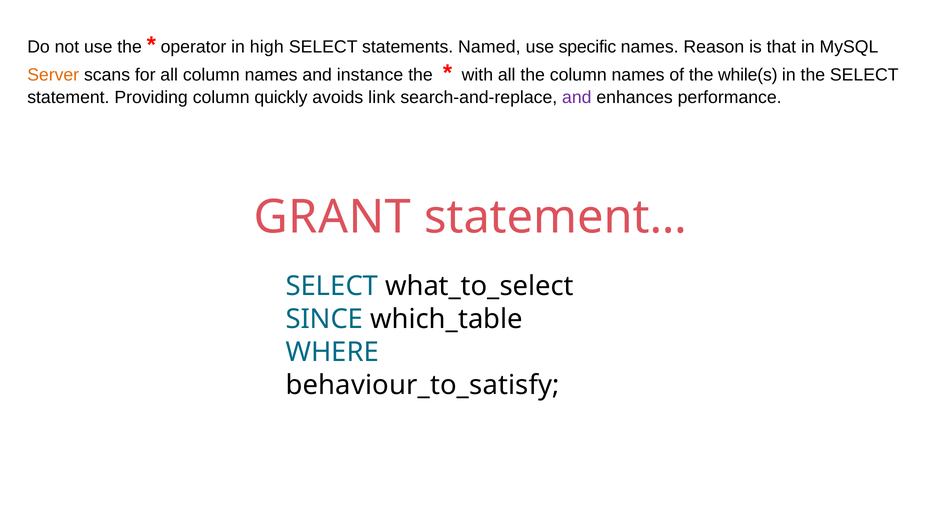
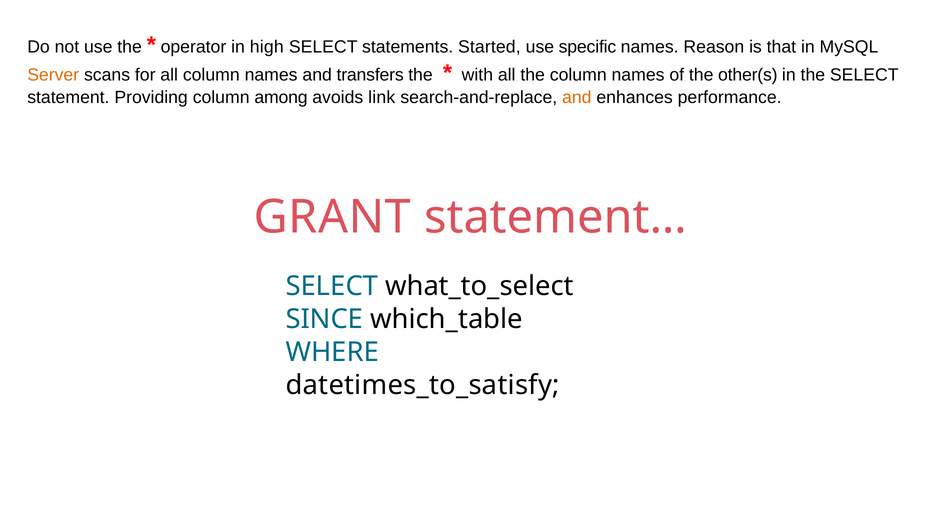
Named: Named -> Started (489, 47)
instance: instance -> transfers (370, 75)
while(s: while(s -> other(s (748, 75)
quickly: quickly -> among (281, 97)
and colour: purple -> orange (577, 97)
behaviour_to_satisfy: behaviour_to_satisfy -> datetimes_to_satisfy (423, 385)
